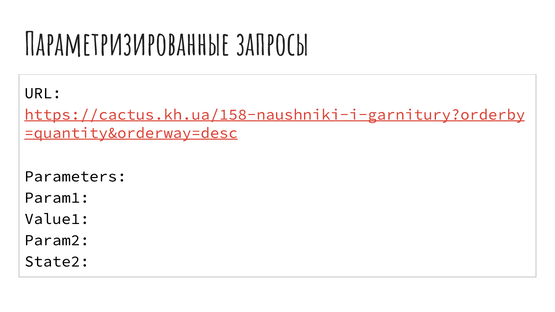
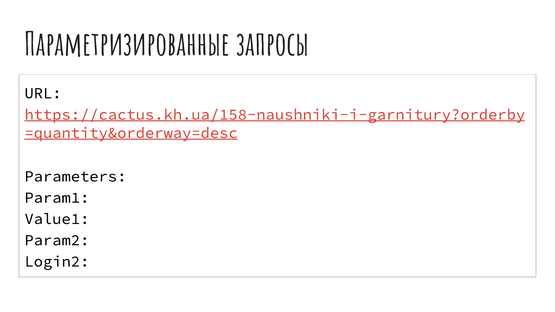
State2: State2 -> Login2 (57, 262)
